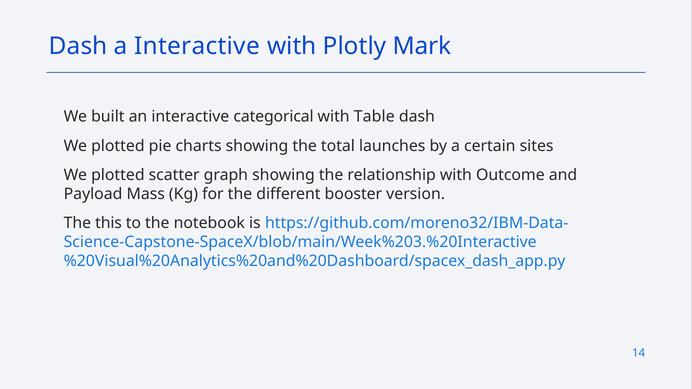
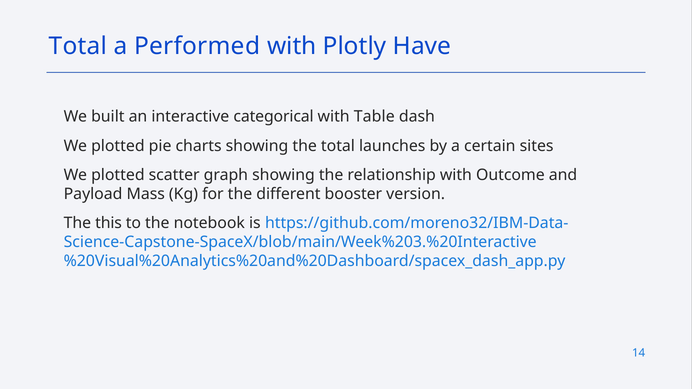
Dash: Dash -> Total (78, 46)
a Interactive: Interactive -> Performed (197, 46)
Mark: Mark -> Have (422, 46)
